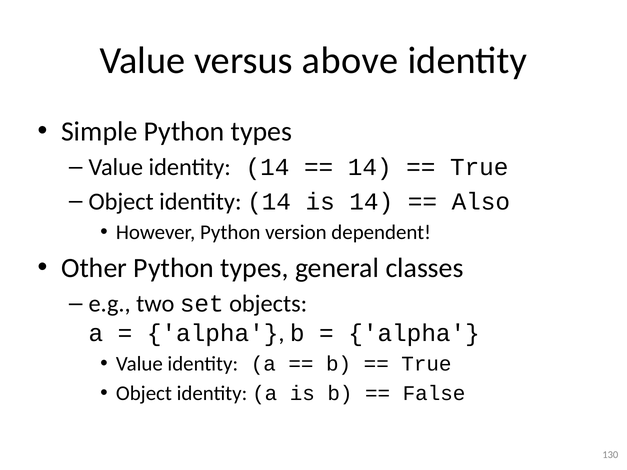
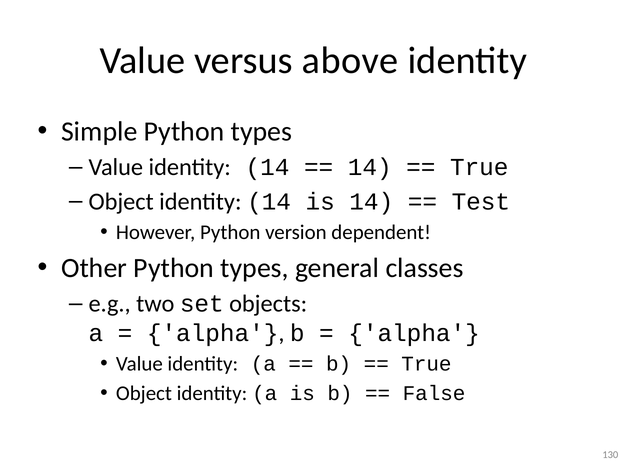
Also: Also -> Test (481, 202)
